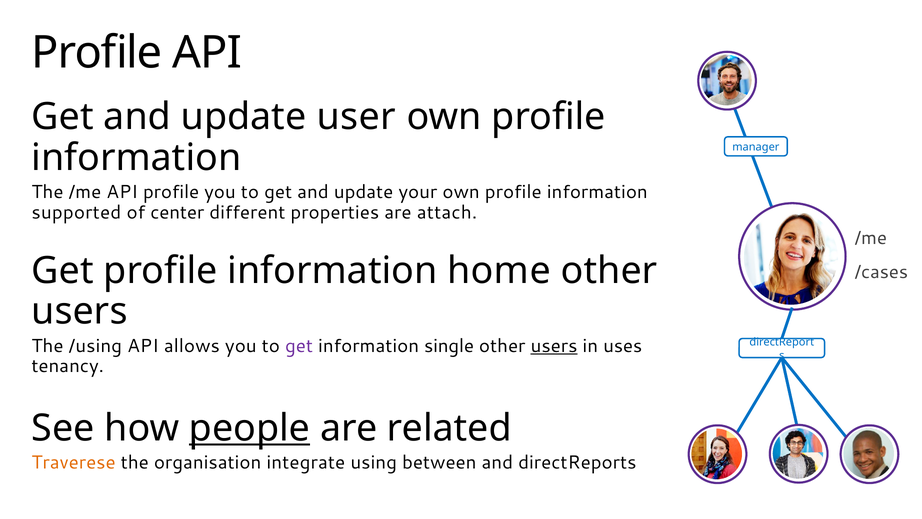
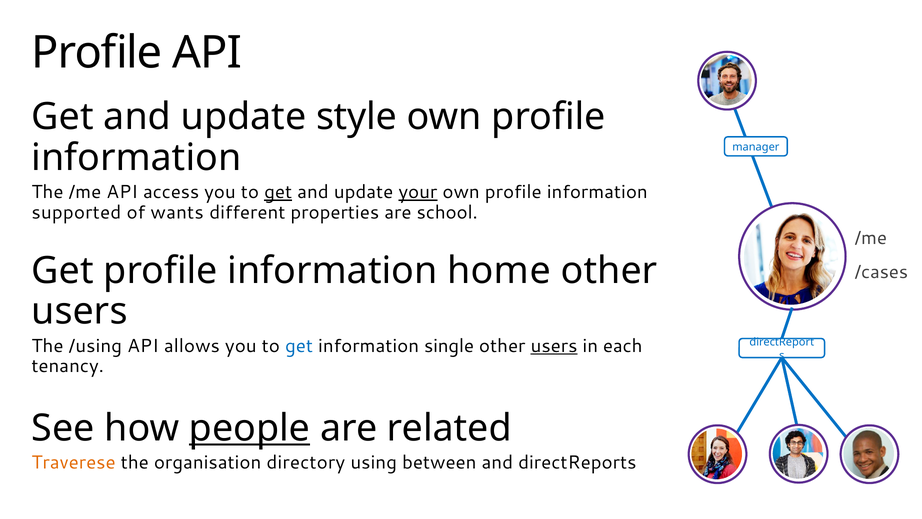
user: user -> style (357, 117)
API profile: profile -> access (171, 192)
get underline: none -> present (278, 192)
your underline: none -> present (418, 192)
center: center -> wants (177, 212)
attach: attach -> school (447, 212)
get colour: purple -> blue (299, 346)
uses: uses -> each (623, 346)
integrate: integrate -> directory (306, 462)
